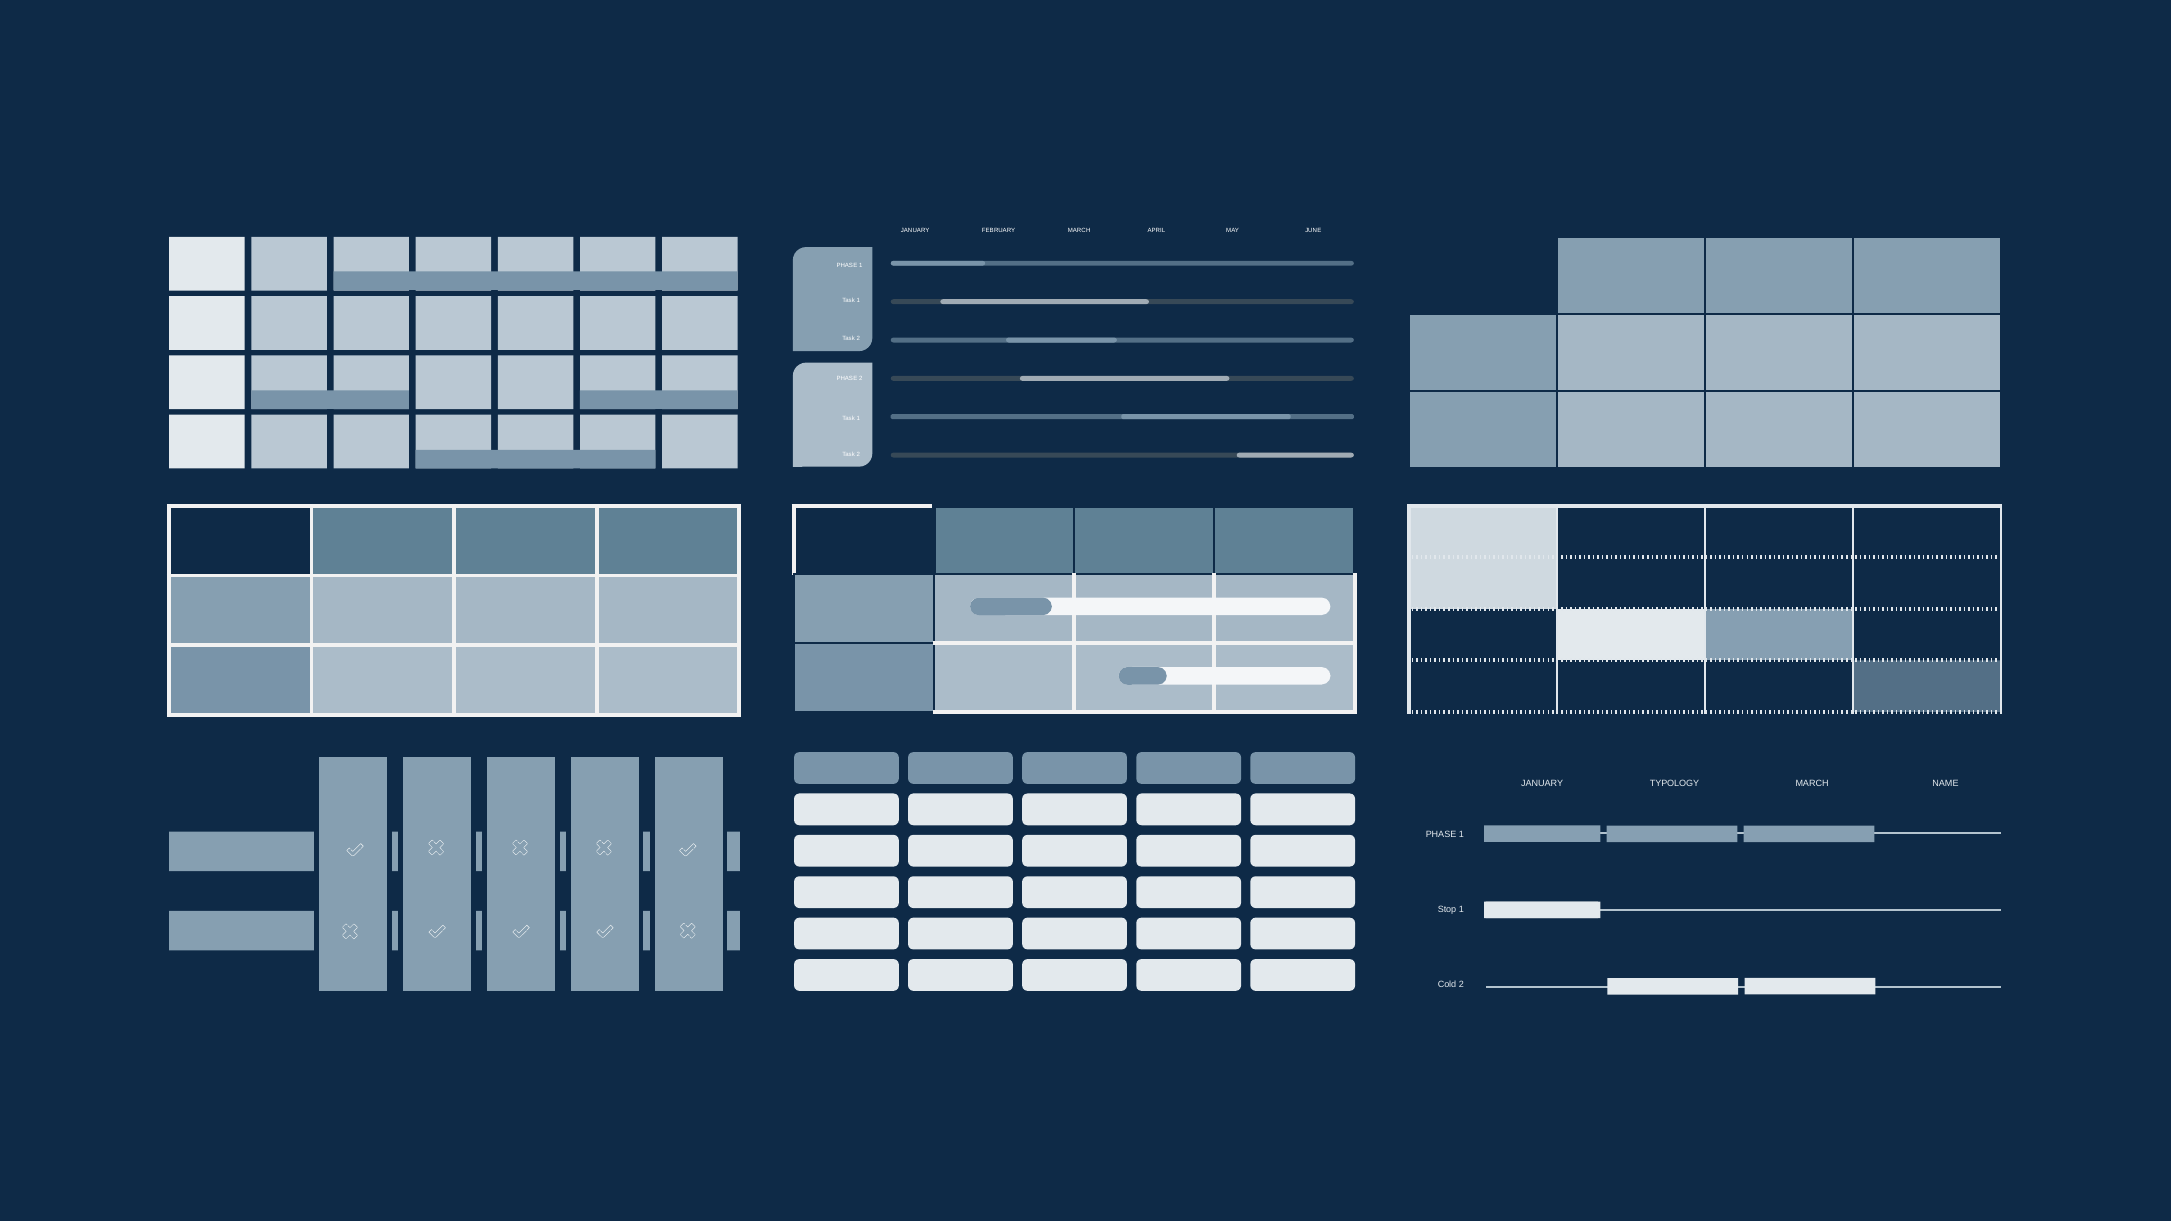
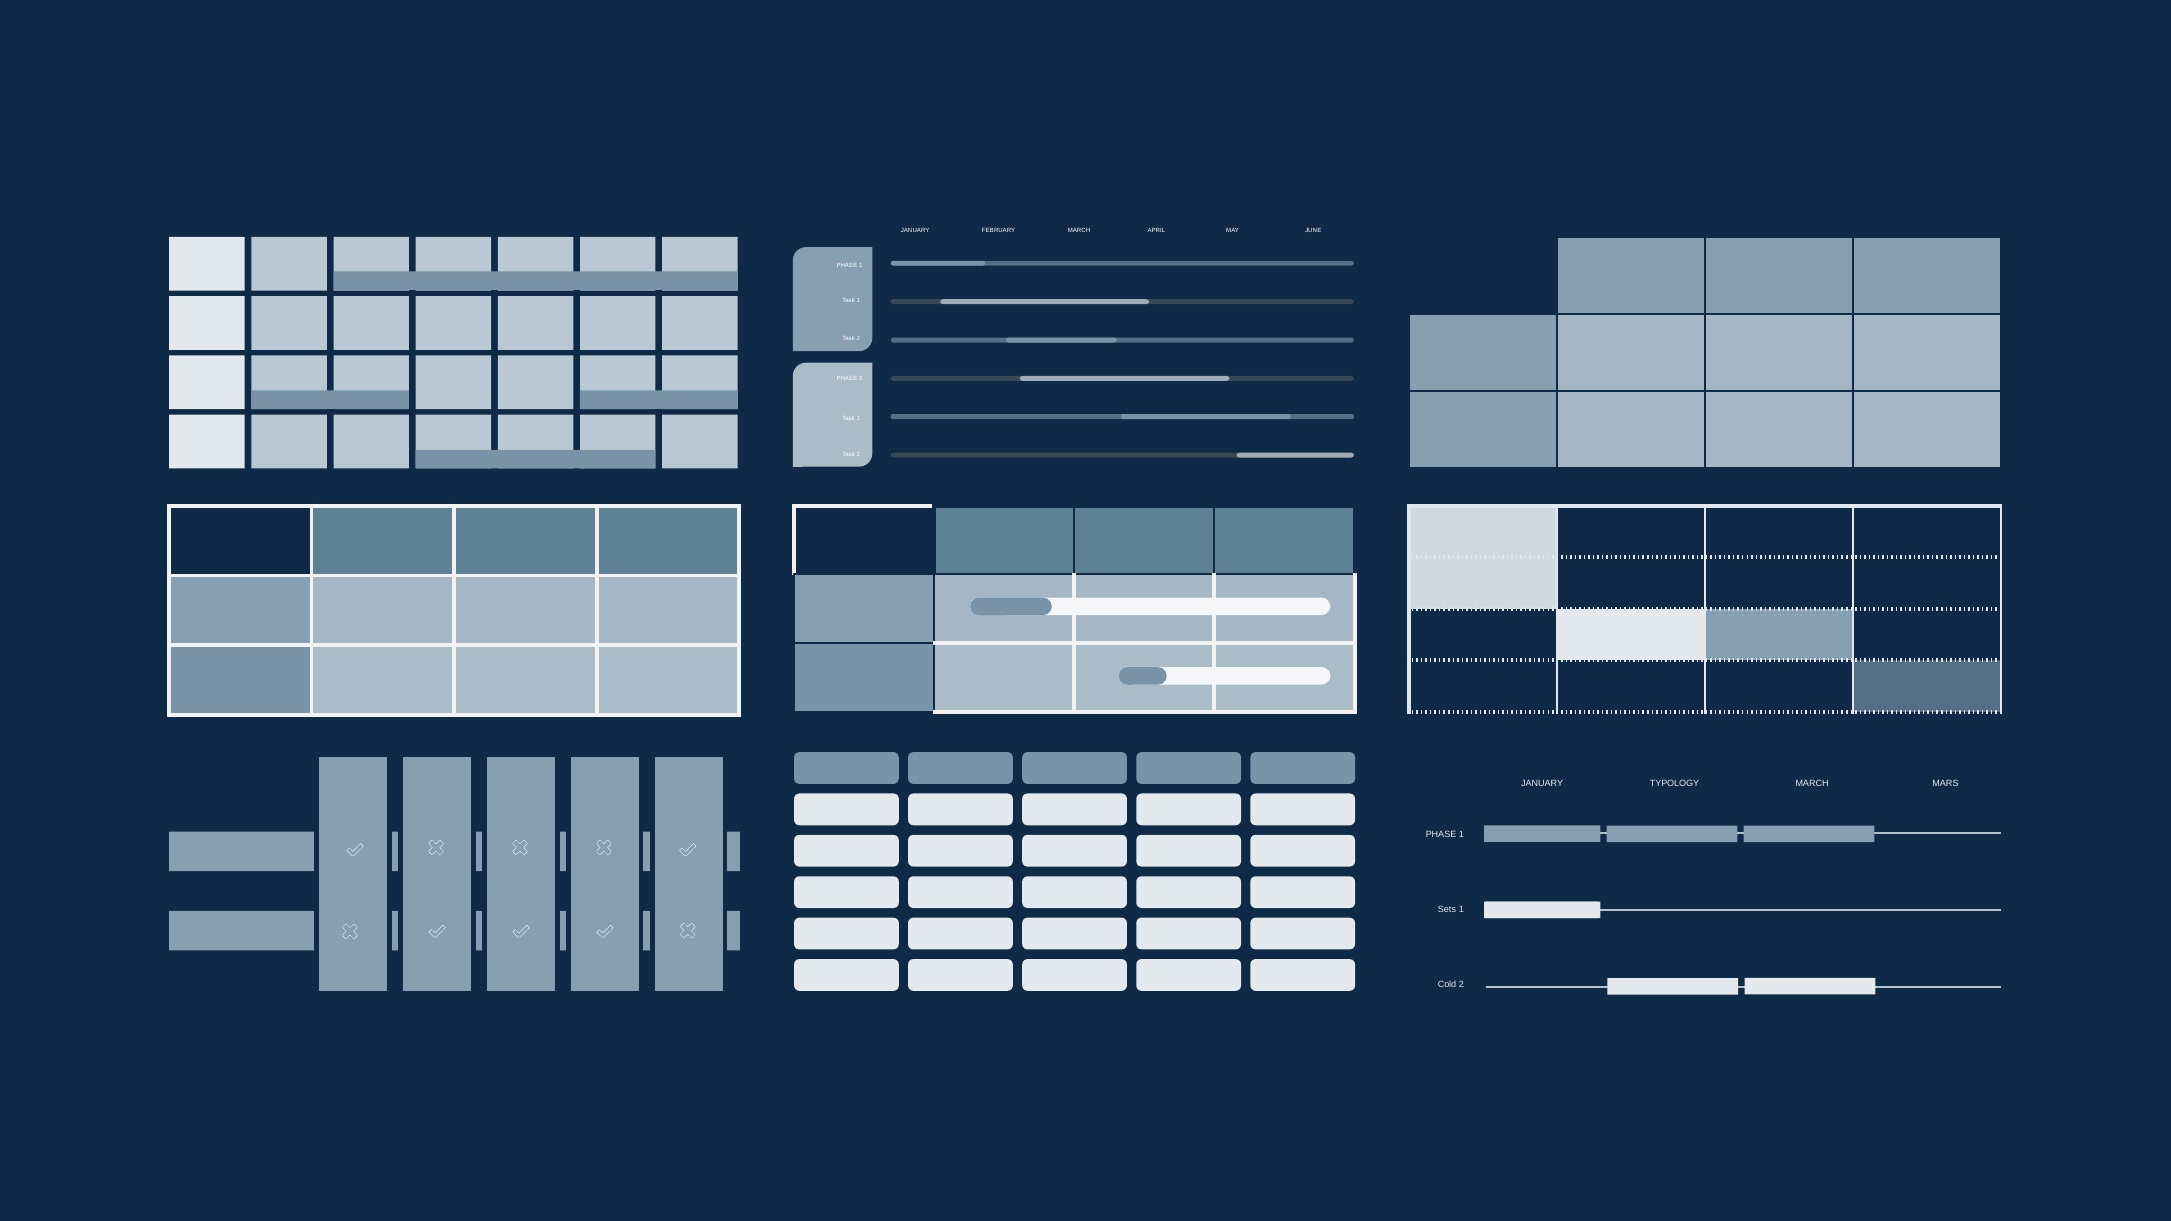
NAME: NAME -> MARS (1945, 784)
Stop: Stop -> Sets (1447, 909)
